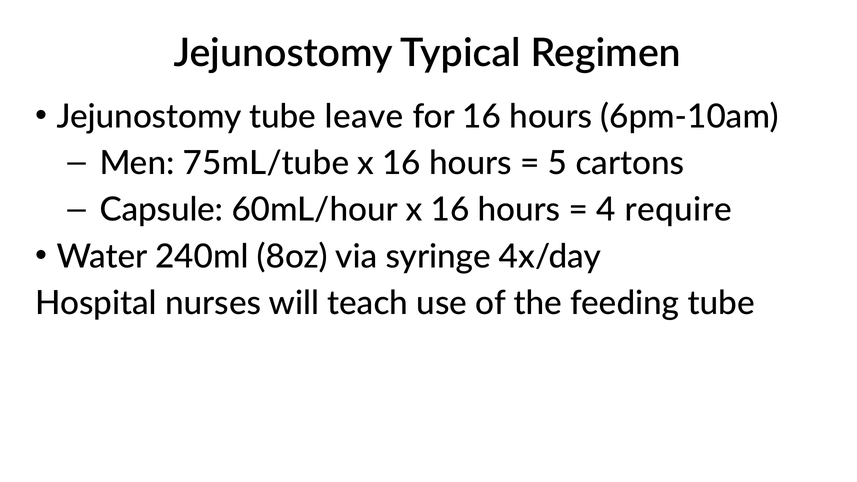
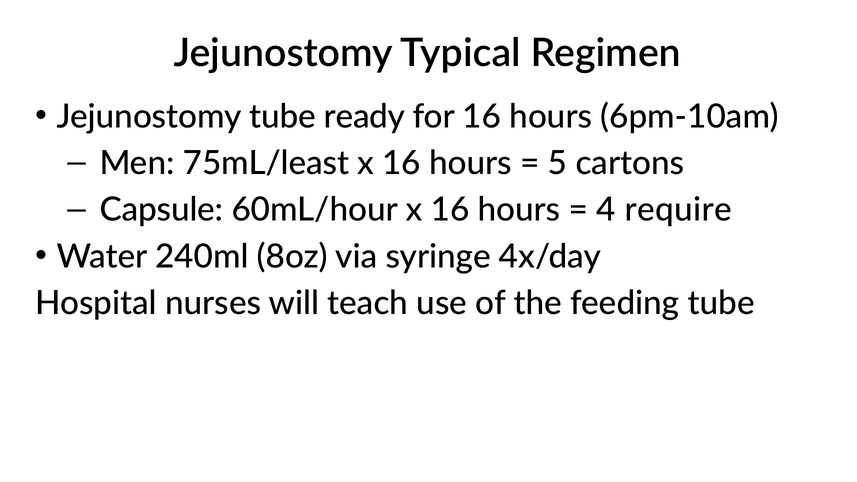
leave: leave -> ready (364, 117)
75mL/tube: 75mL/tube -> 75mL/least (266, 163)
